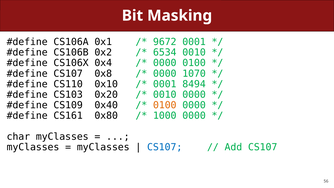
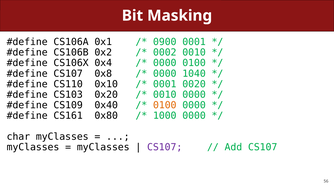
9672: 9672 -> 0900 (165, 42)
6534: 6534 -> 0002 (165, 52)
1070: 1070 -> 1040 (194, 74)
8494: 8494 -> 0020 (194, 84)
CS107 colour: blue -> purple (165, 147)
